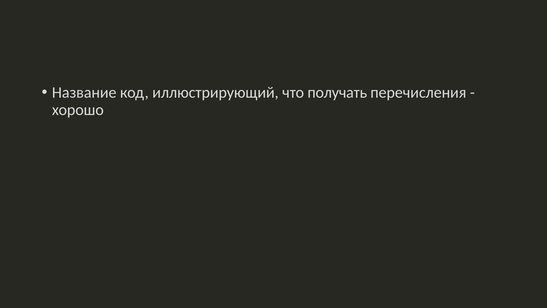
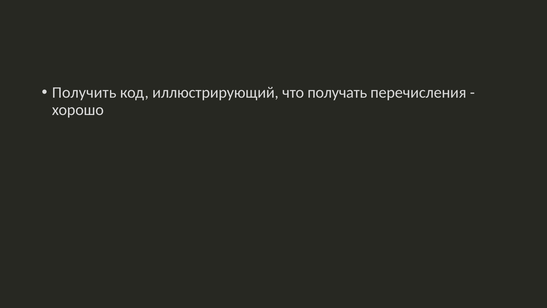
Название: Название -> Получить (84, 92)
